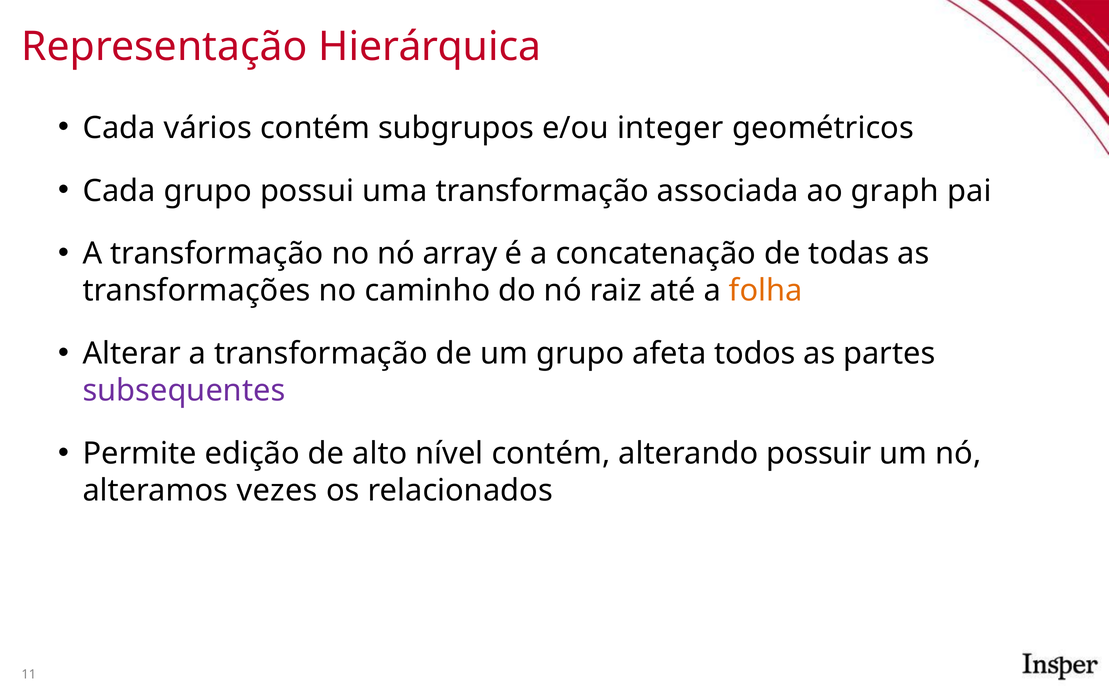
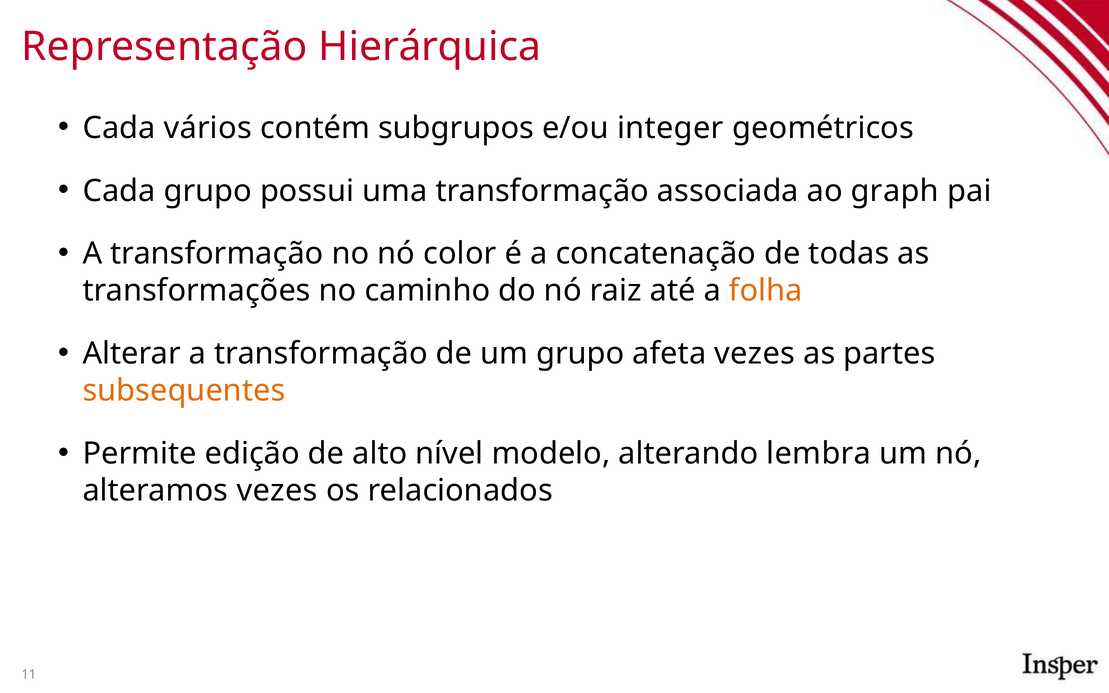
array: array -> color (460, 254)
afeta todos: todos -> vezes (755, 354)
subsequentes colour: purple -> orange (184, 391)
nível contém: contém -> modelo (551, 454)
possuir: possuir -> lembra (819, 454)
